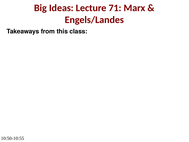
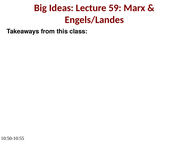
71: 71 -> 59 (115, 8)
